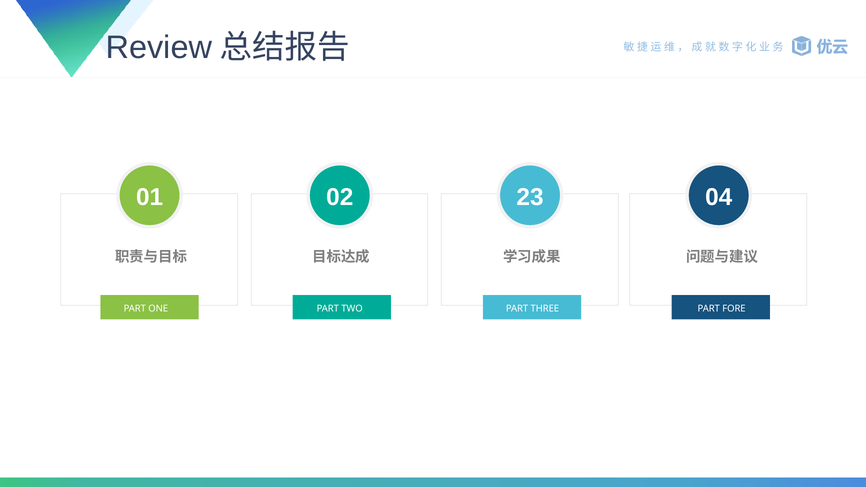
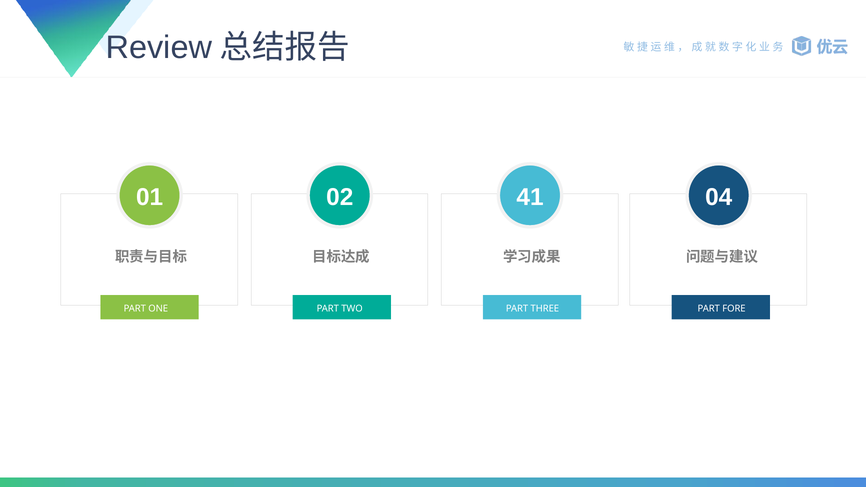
23: 23 -> 41 (530, 197)
